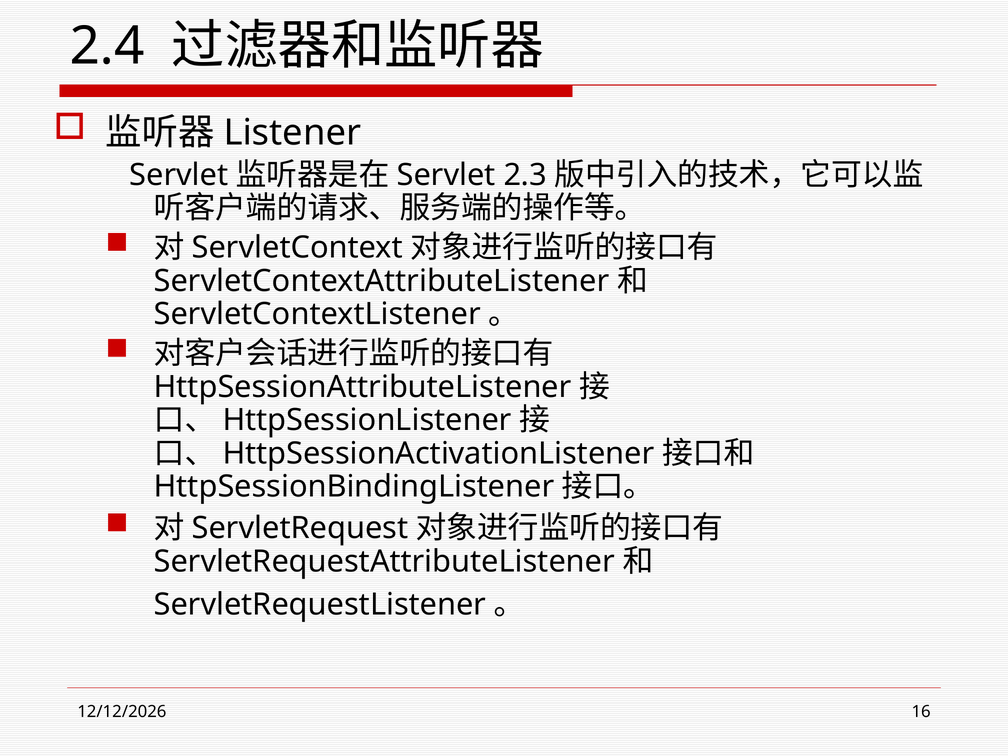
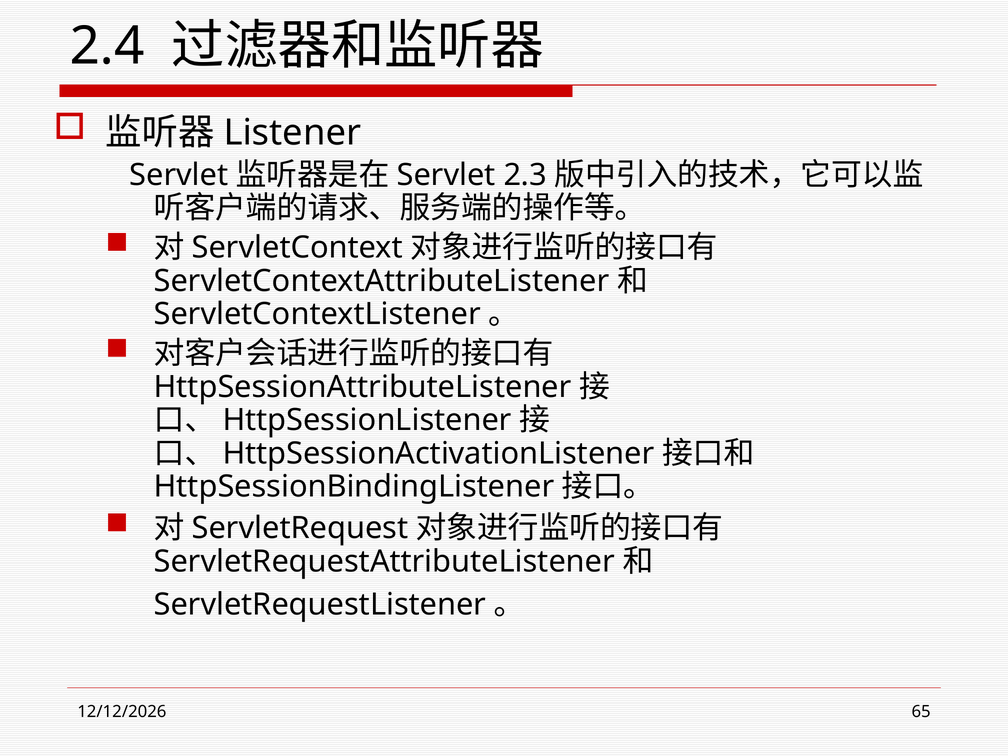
16: 16 -> 65 (921, 712)
